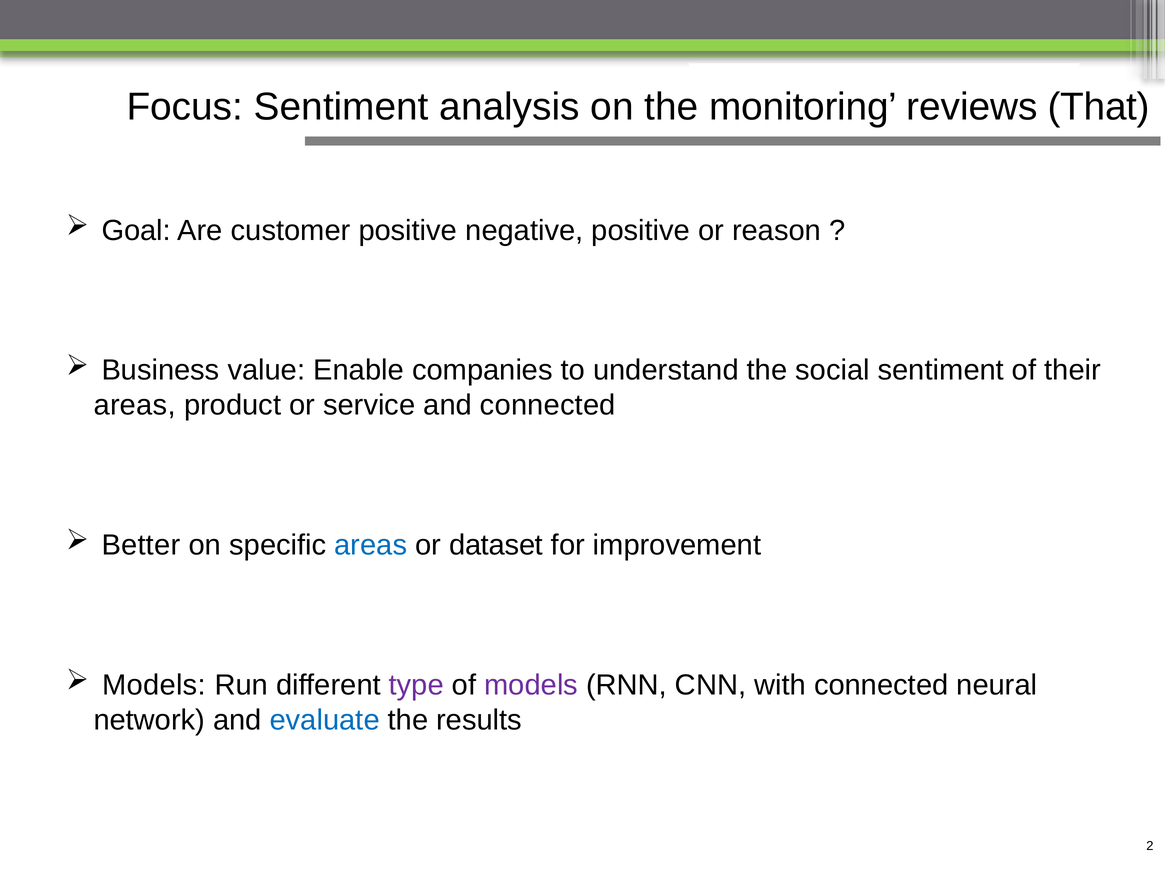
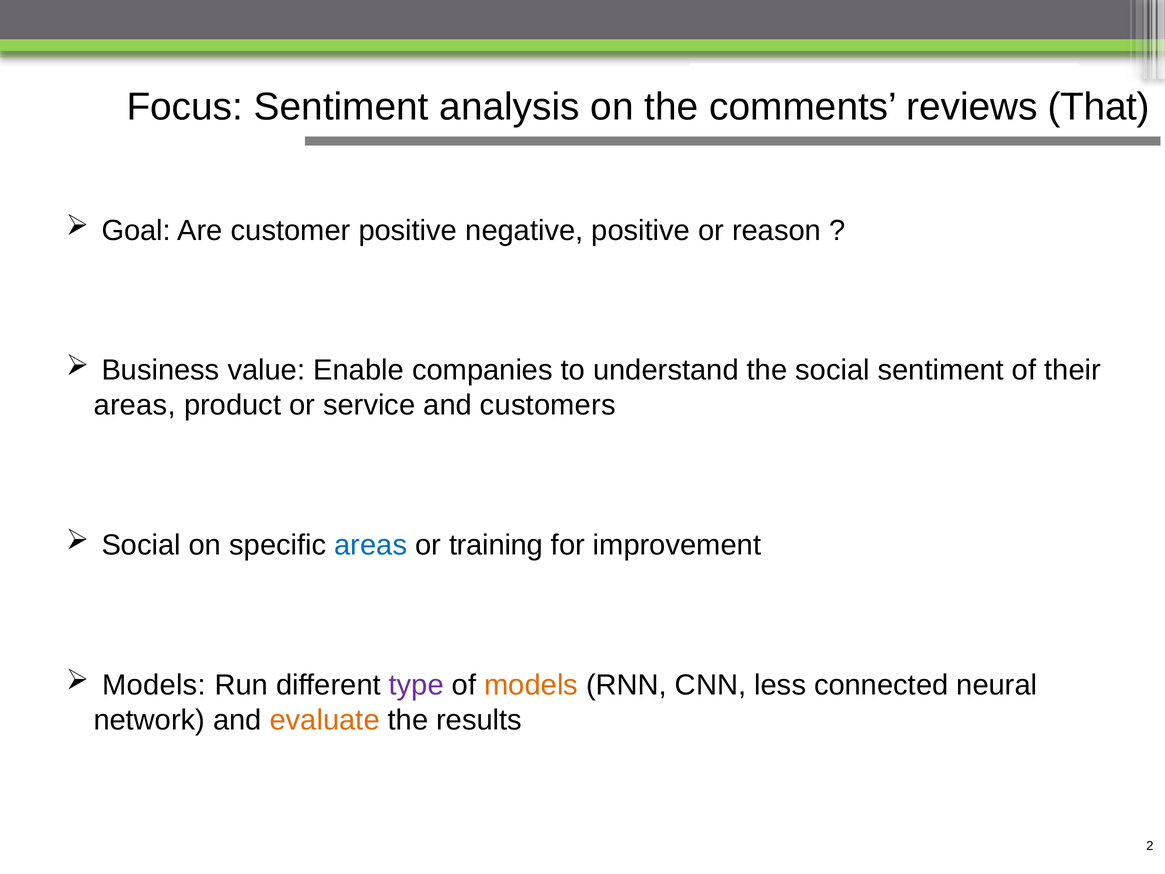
monitoring: monitoring -> comments (803, 107)
and connected: connected -> customers (548, 405)
Better: Better -> Social (141, 545)
dataset: dataset -> training (496, 545)
models colour: purple -> orange (531, 685)
with: with -> less (780, 685)
evaluate colour: blue -> orange (325, 720)
